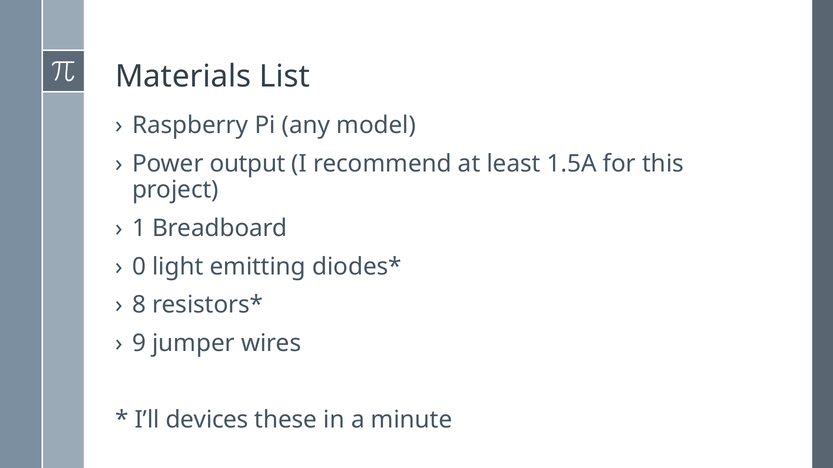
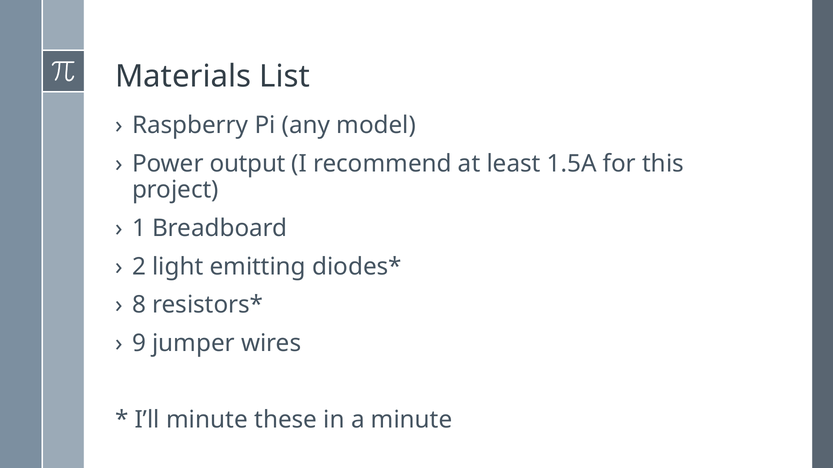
0: 0 -> 2 (139, 267)
I’ll devices: devices -> minute (207, 421)
